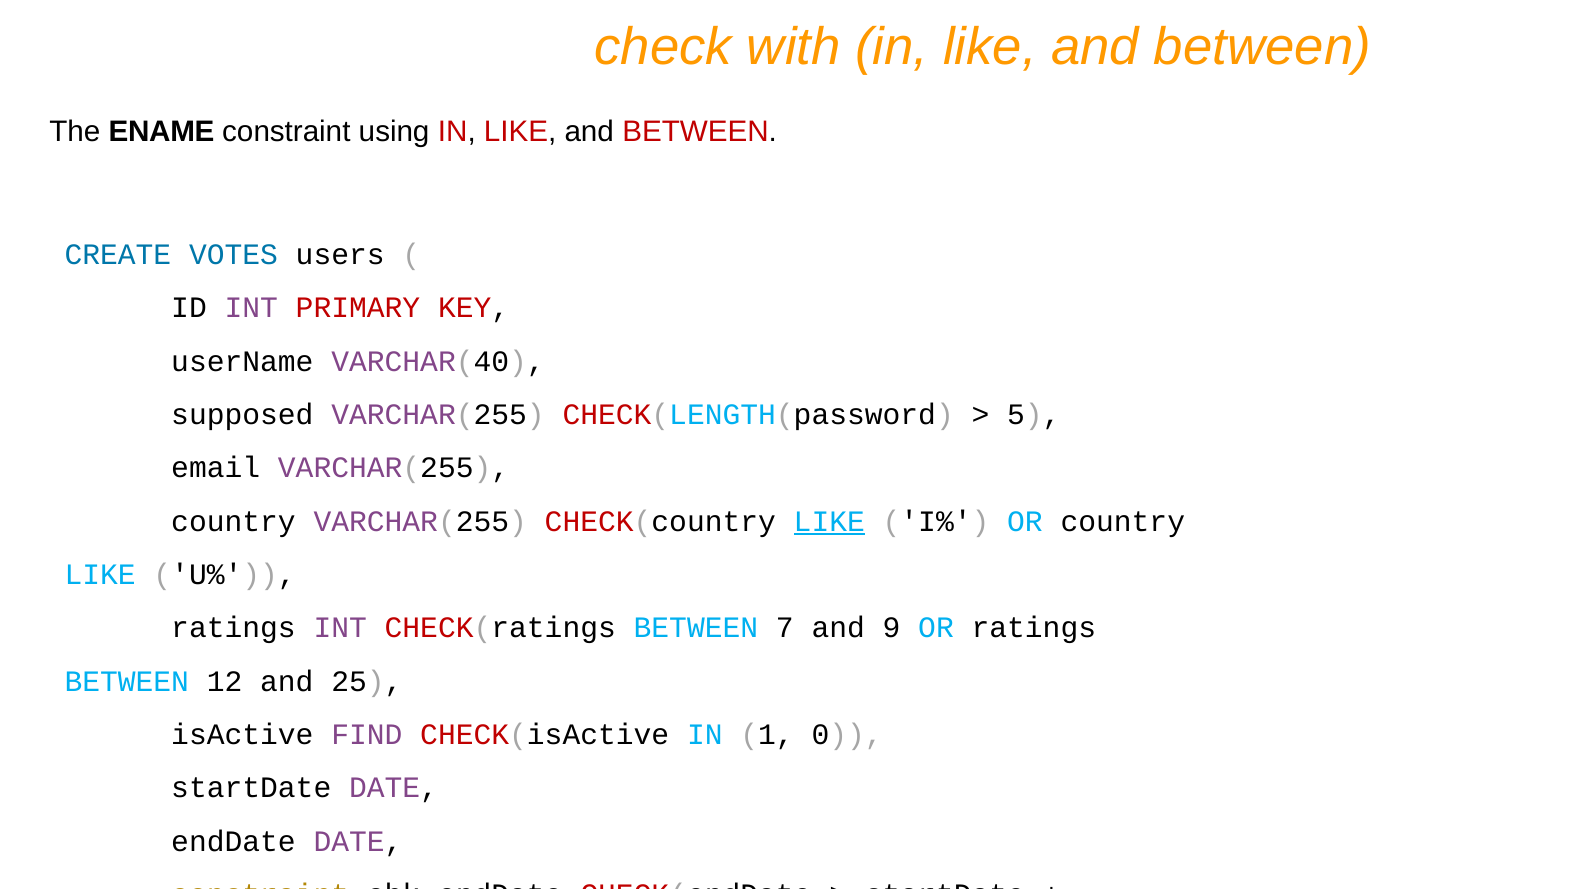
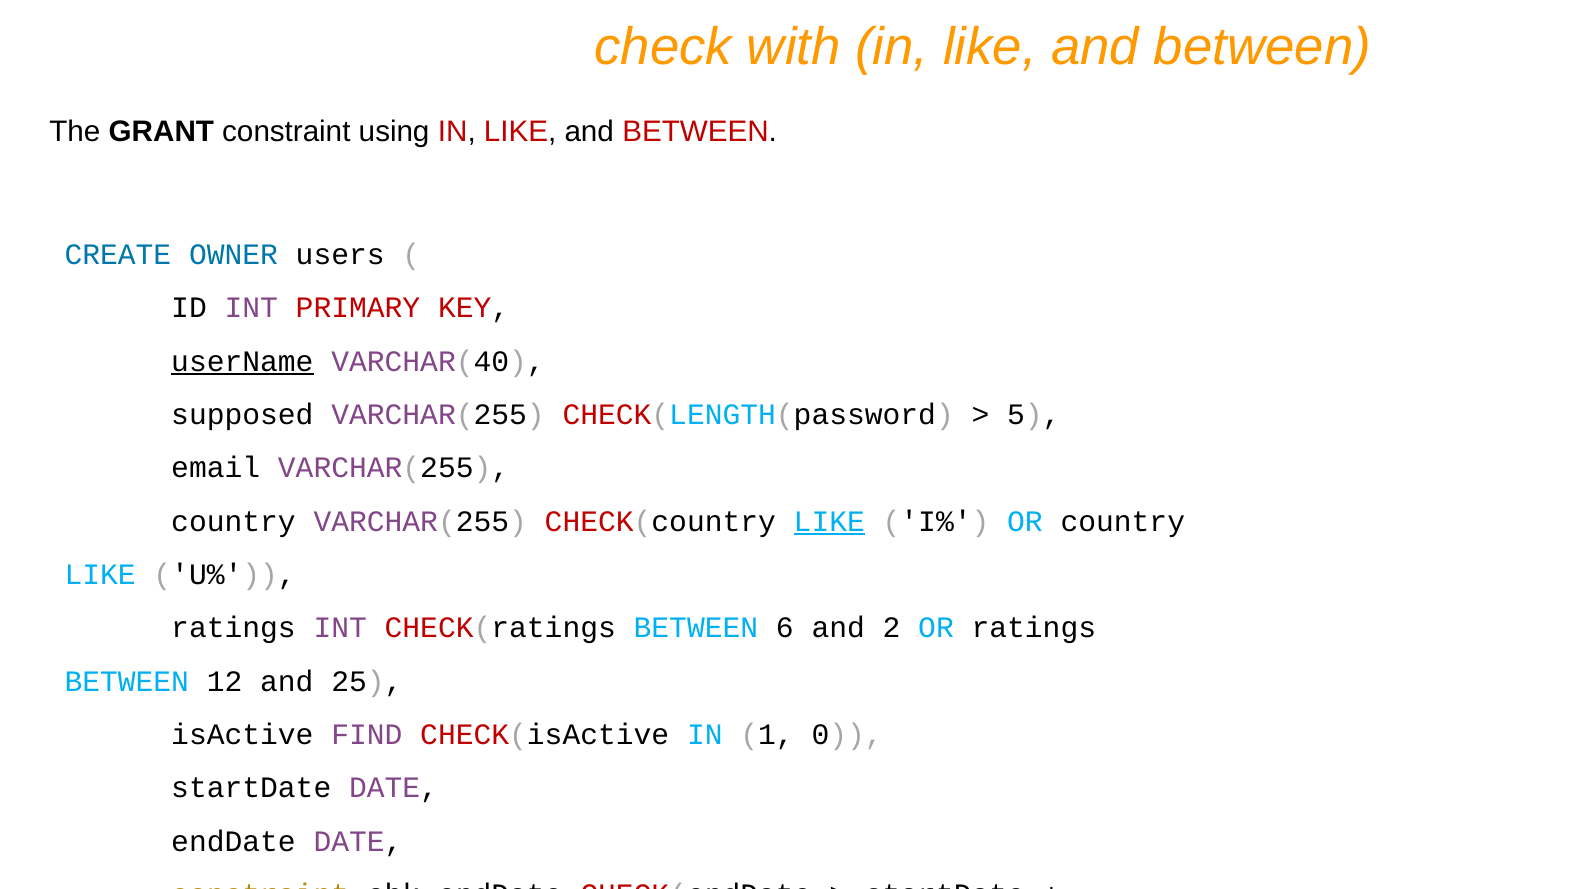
ENAME: ENAME -> GRANT (161, 132)
VOTES: VOTES -> OWNER (233, 255)
userName underline: none -> present (242, 361)
BETWEEN 7: 7 -> 6 (785, 628)
9: 9 -> 2 (892, 628)
